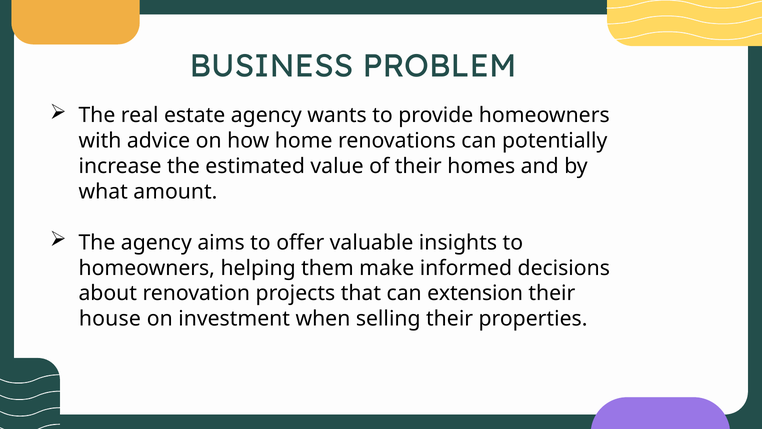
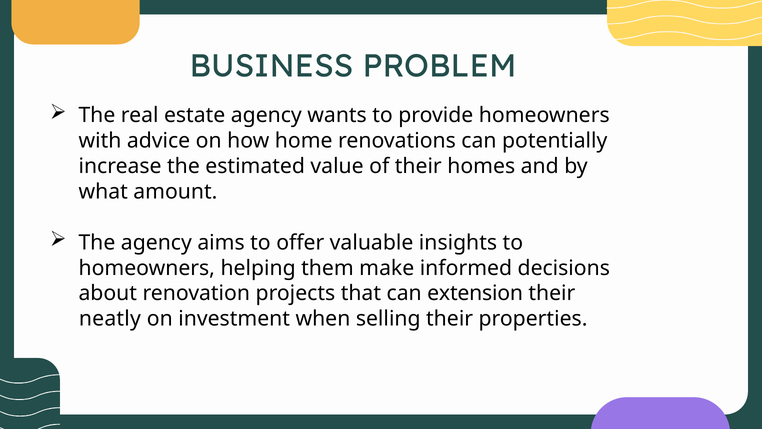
house: house -> neatly (110, 319)
